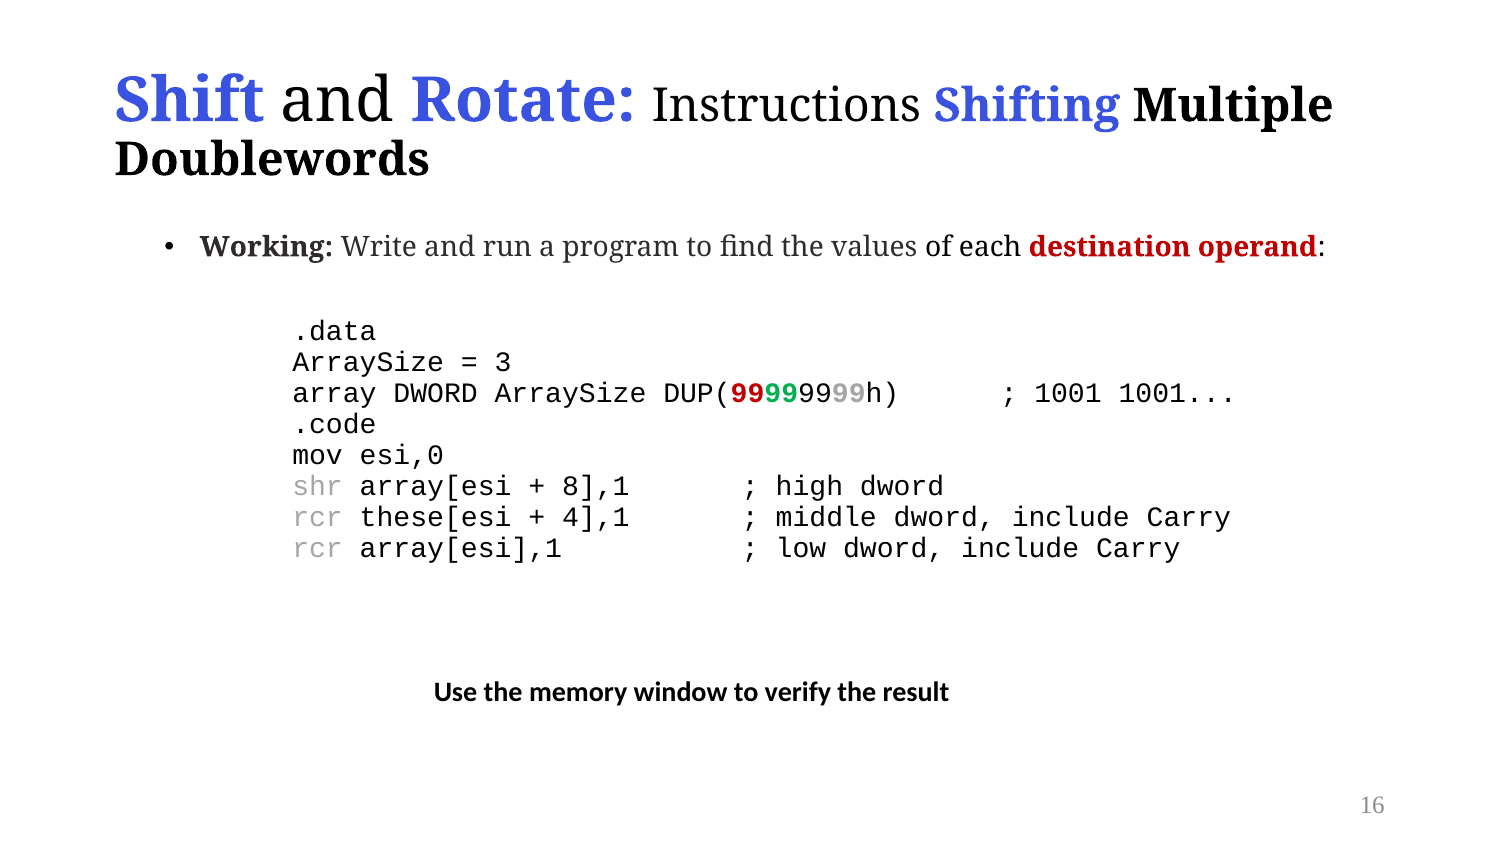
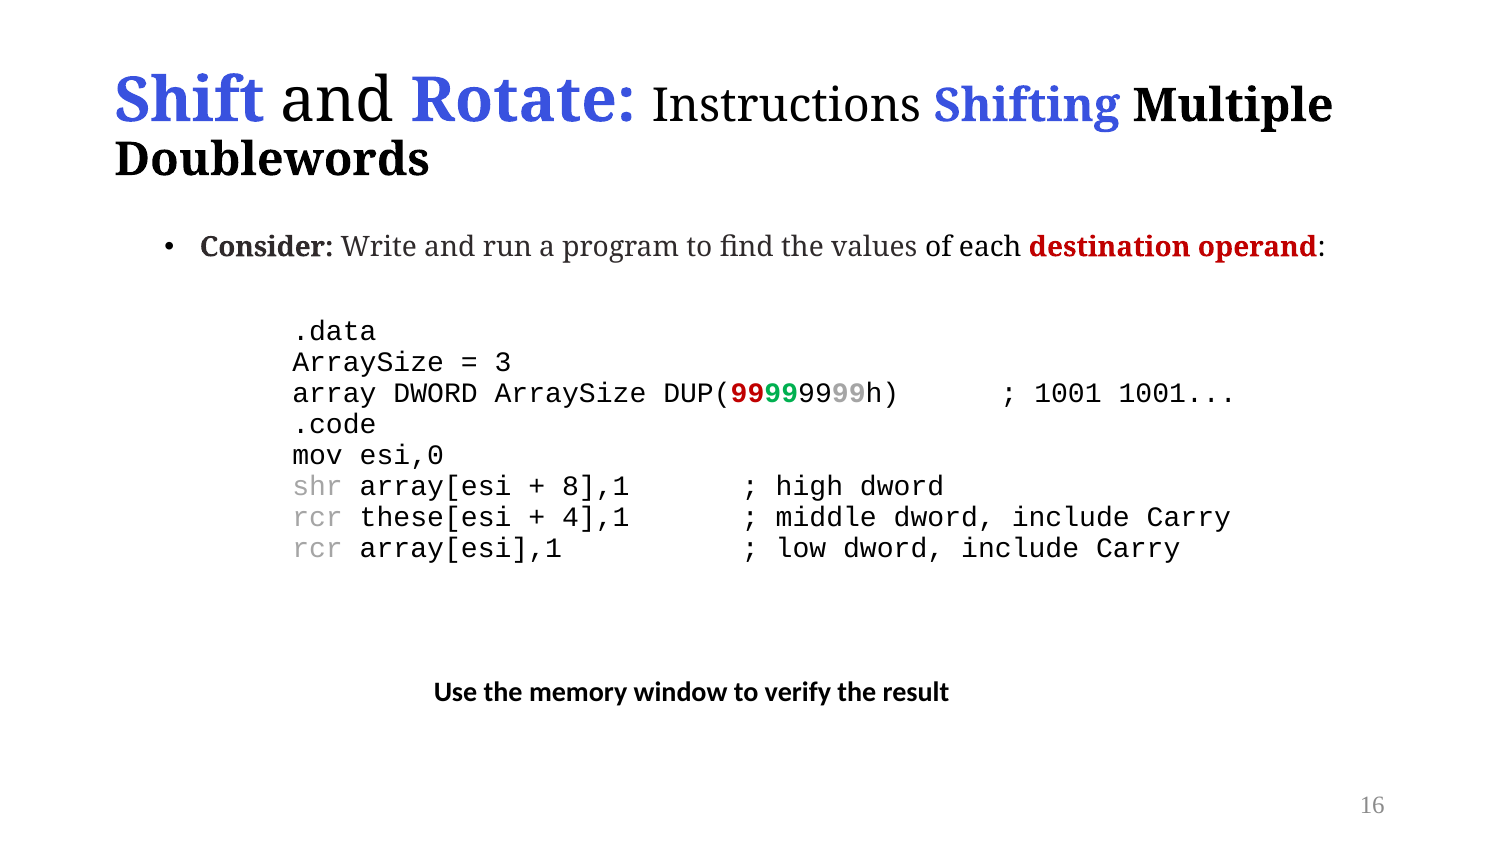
Working: Working -> Consider (267, 247)
